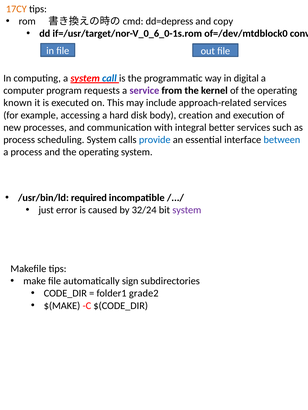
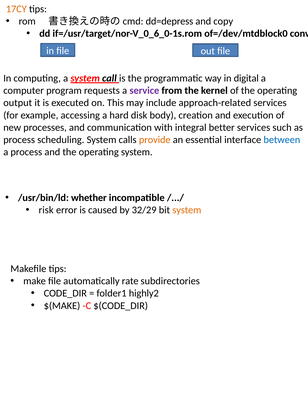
call colour: blue -> black (109, 78)
known: known -> output (18, 103)
provide colour: blue -> orange (155, 140)
required: required -> whether (89, 198)
just: just -> risk (46, 210)
32/24: 32/24 -> 32/29 (144, 210)
system colour: purple -> orange (187, 210)
sign: sign -> rate (130, 282)
grade2: grade2 -> highly2 (144, 294)
